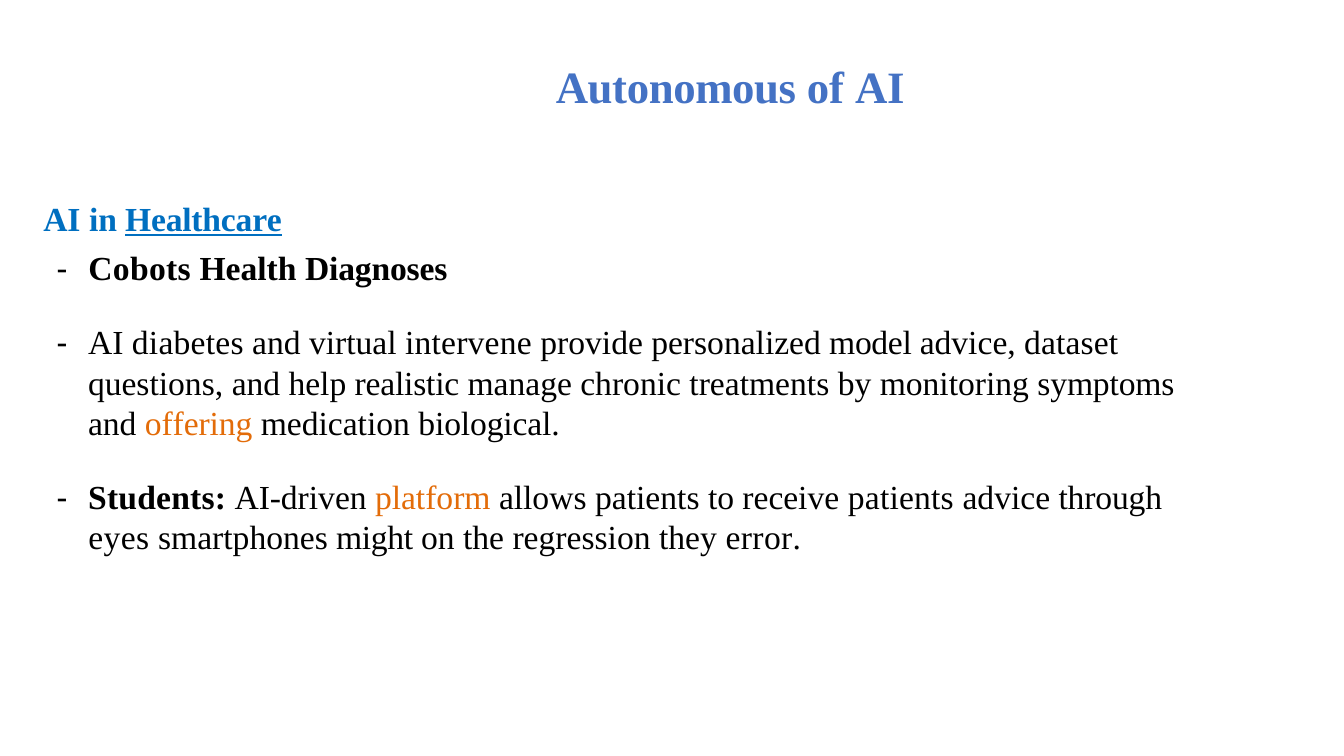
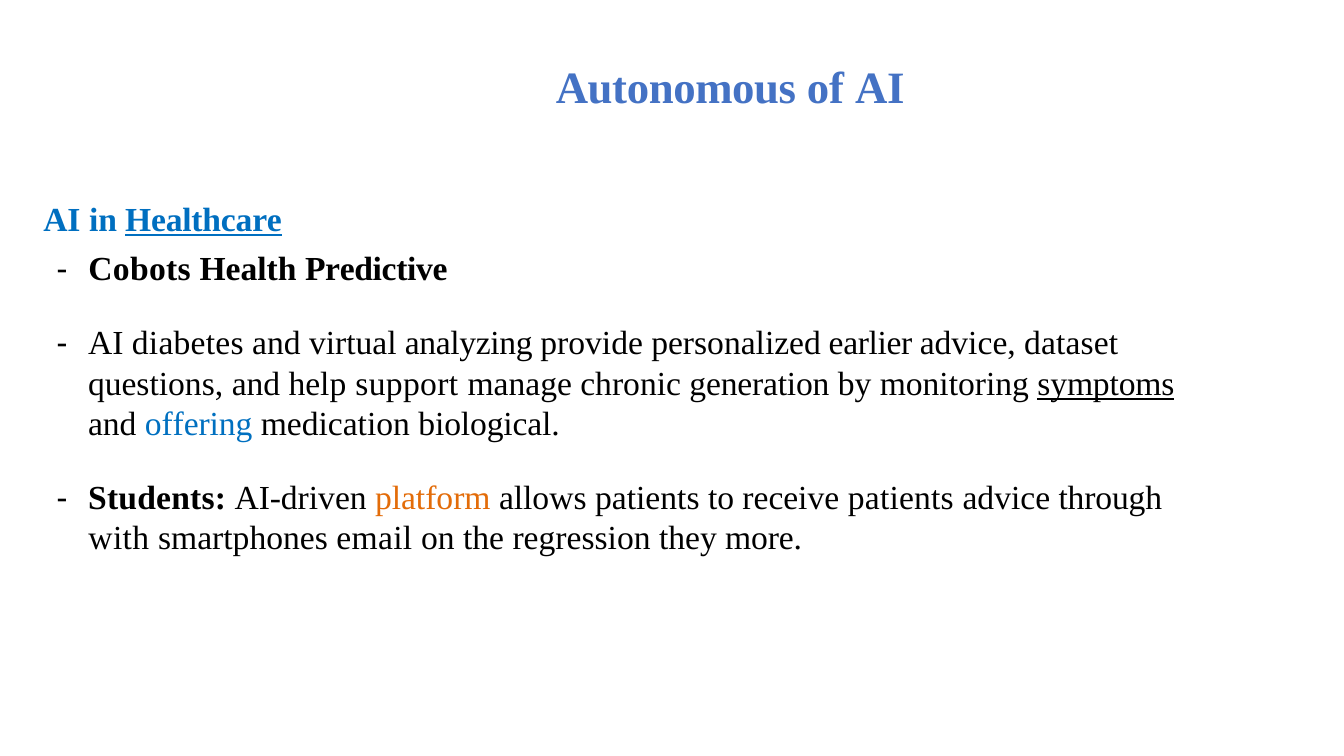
Diagnoses: Diagnoses -> Predictive (376, 270)
intervene: intervene -> analyzing (469, 344)
model: model -> earlier (871, 344)
realistic: realistic -> support (407, 384)
treatments: treatments -> generation (759, 384)
symptoms underline: none -> present (1106, 384)
offering colour: orange -> blue (199, 424)
eyes: eyes -> with (119, 539)
might: might -> email (374, 539)
error: error -> more (764, 539)
